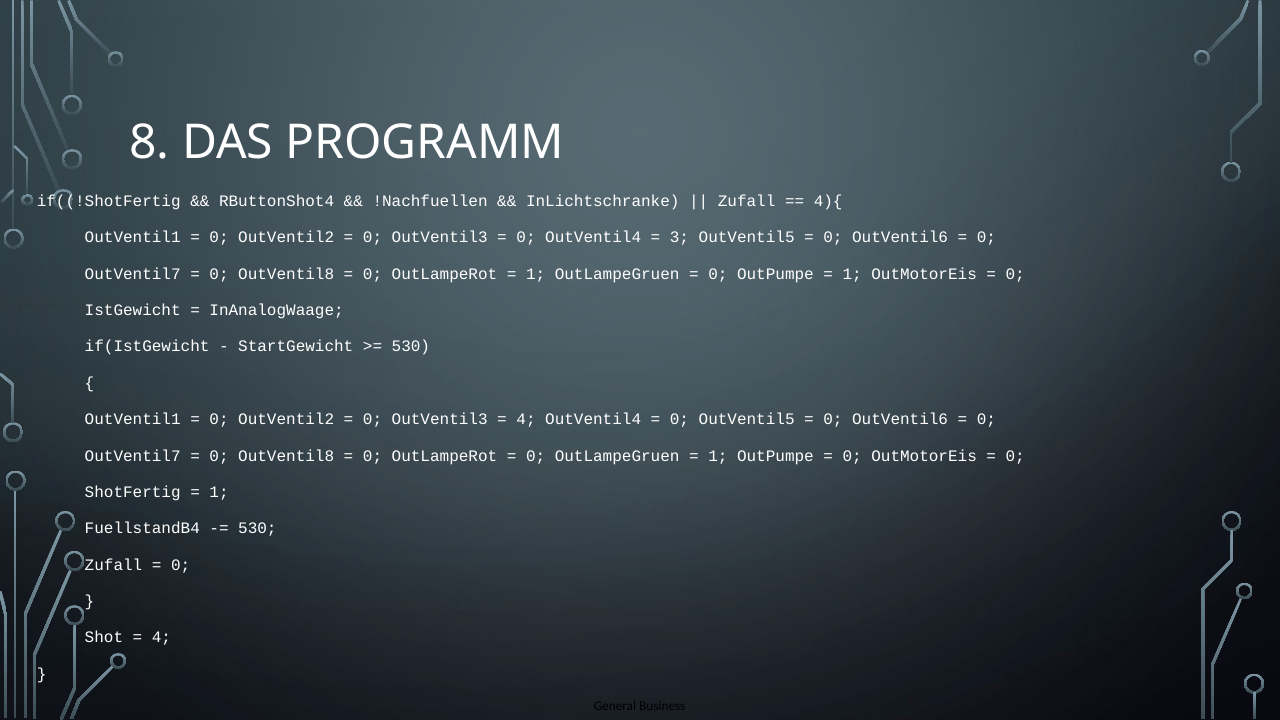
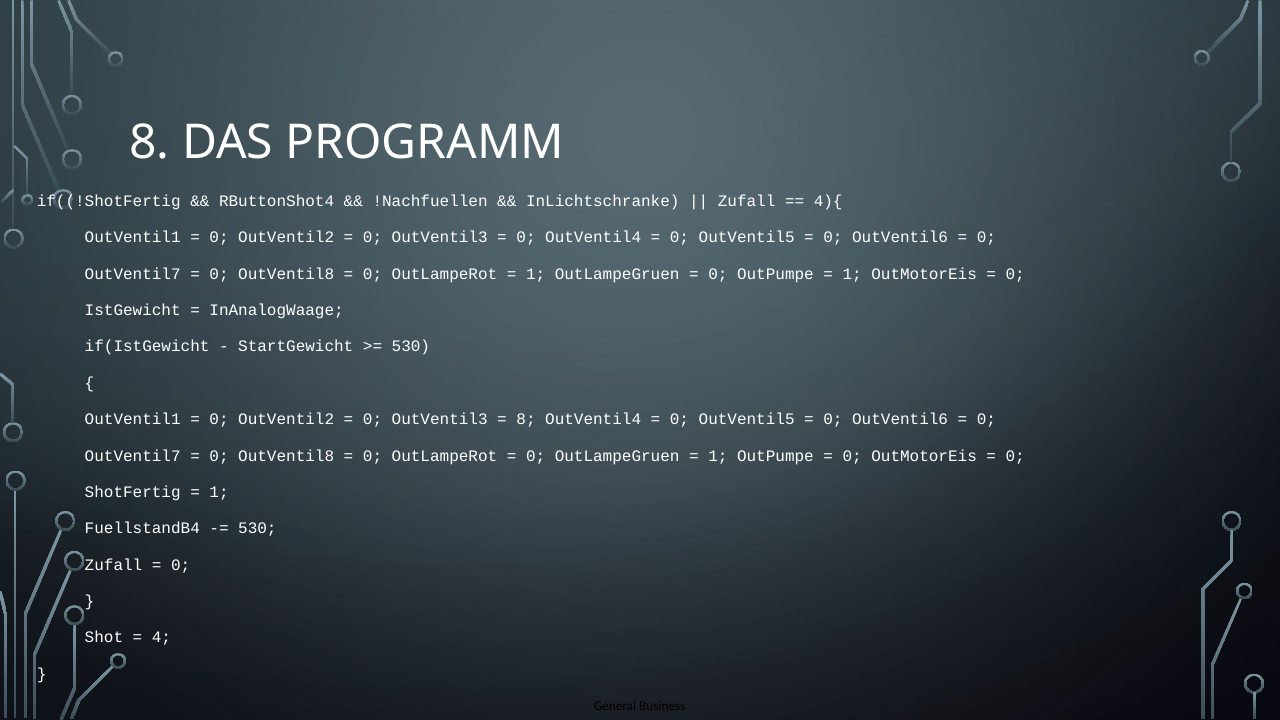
3: 3 -> 0 (679, 238)
4: 4 -> 8 (526, 419)
